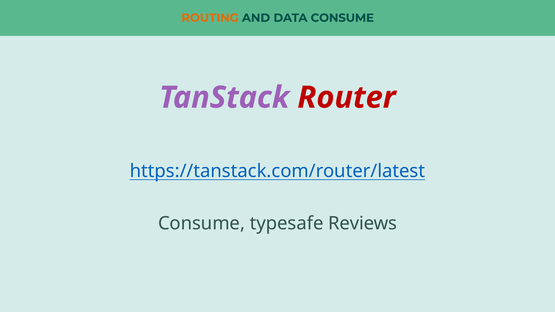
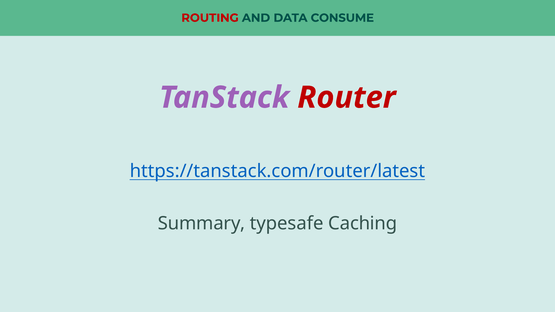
ROUTING colour: orange -> red (210, 18)
Consume: Consume -> Summary (202, 223)
Reviews: Reviews -> Caching (363, 223)
